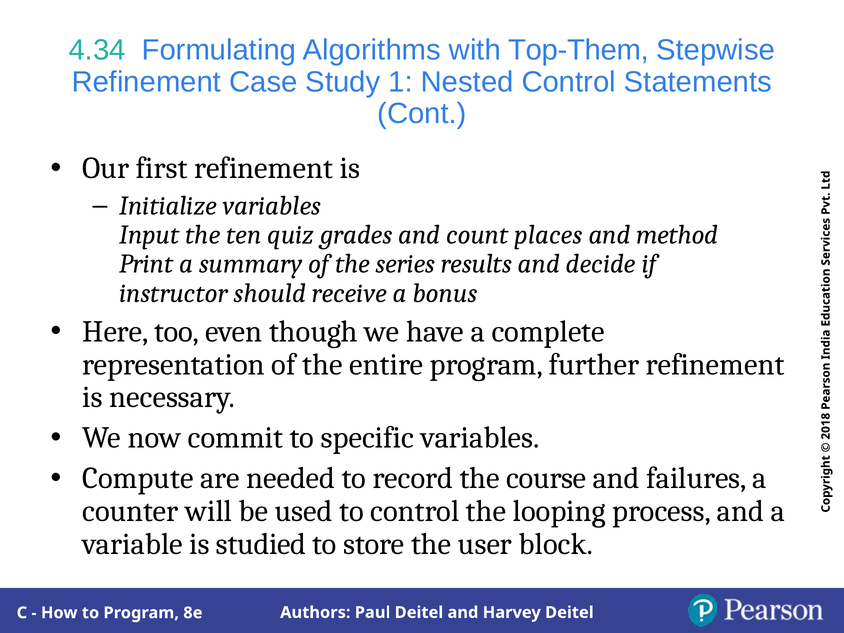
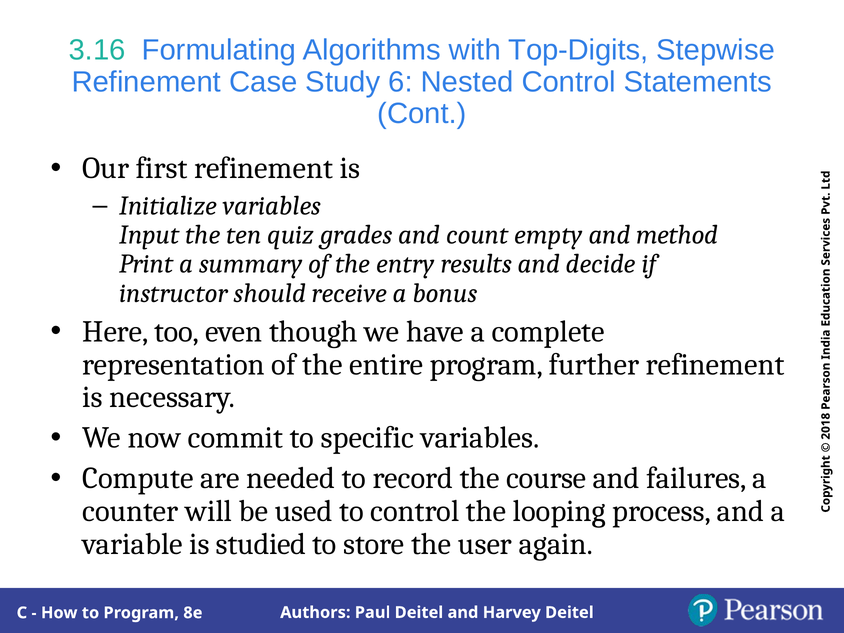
4.34: 4.34 -> 3.16 (97, 50)
Top-Them: Top-Them -> Top-Digits (578, 50)
Study 1: 1 -> 6 (401, 82)
places: places -> empty (548, 235)
series: series -> entry (405, 264)
block: block -> again (556, 544)
